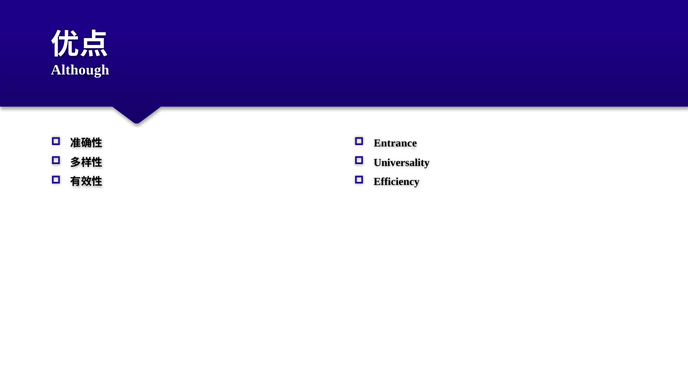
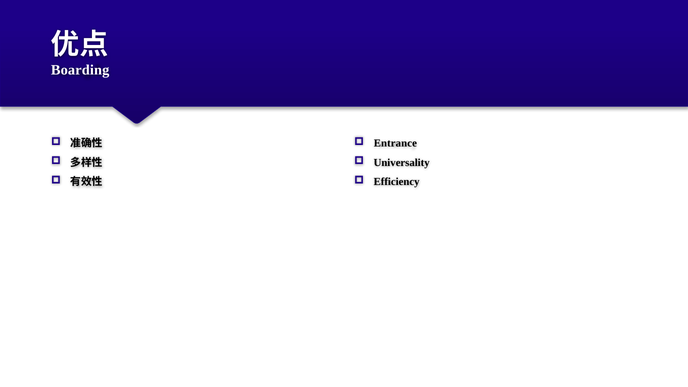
Although: Although -> Boarding (80, 70)
